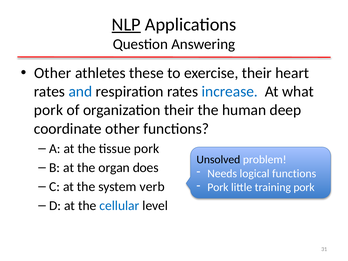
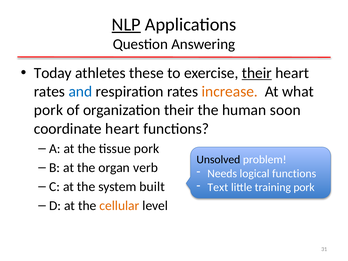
Other: Other -> Today (53, 73)
their underline: none -> present (257, 73)
increase colour: blue -> orange (230, 92)
deep: deep -> soon (285, 110)
coordinate other: other -> heart (122, 129)
does: does -> verb (146, 168)
verb: verb -> built (152, 187)
Pork: Pork -> Text (218, 187)
cellular colour: blue -> orange (119, 206)
